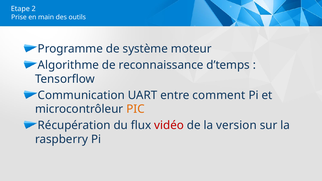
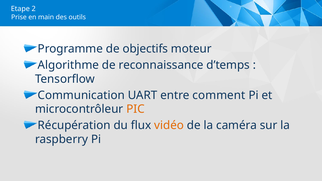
système: système -> objectifs (145, 49)
vidéo colour: red -> orange (169, 125)
version: version -> caméra (237, 125)
